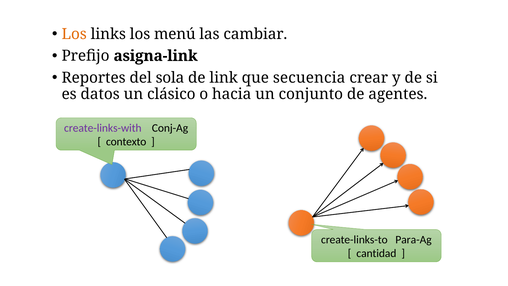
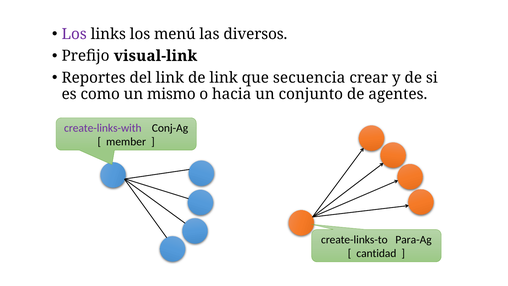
Los colour: orange -> purple (74, 34)
cambiar: cambiar -> diversos (255, 34)
asigna-link: asigna-link -> visual-link (155, 56)
del sola: sola -> link (170, 78)
datos: datos -> como (100, 94)
clásico: clásico -> mismo (171, 94)
contexto: contexto -> member (126, 142)
